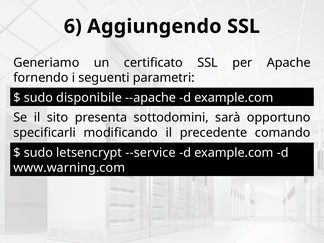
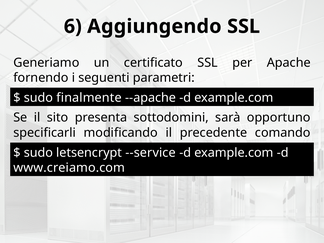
disponibile: disponibile -> finalmente (89, 98)
www.warning.com: www.warning.com -> www.creiamo.com (69, 168)
